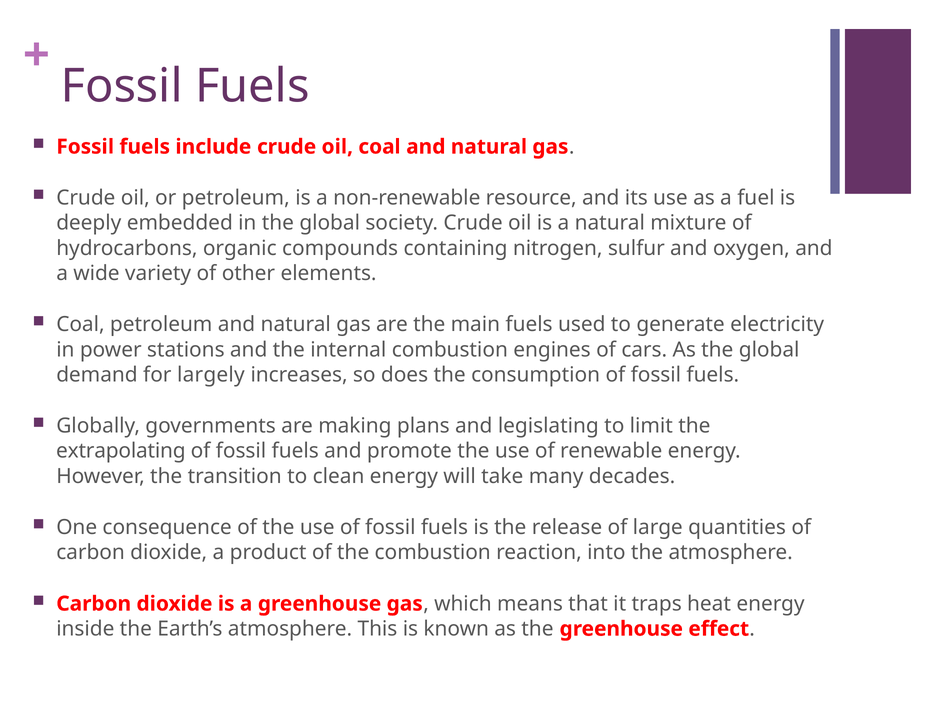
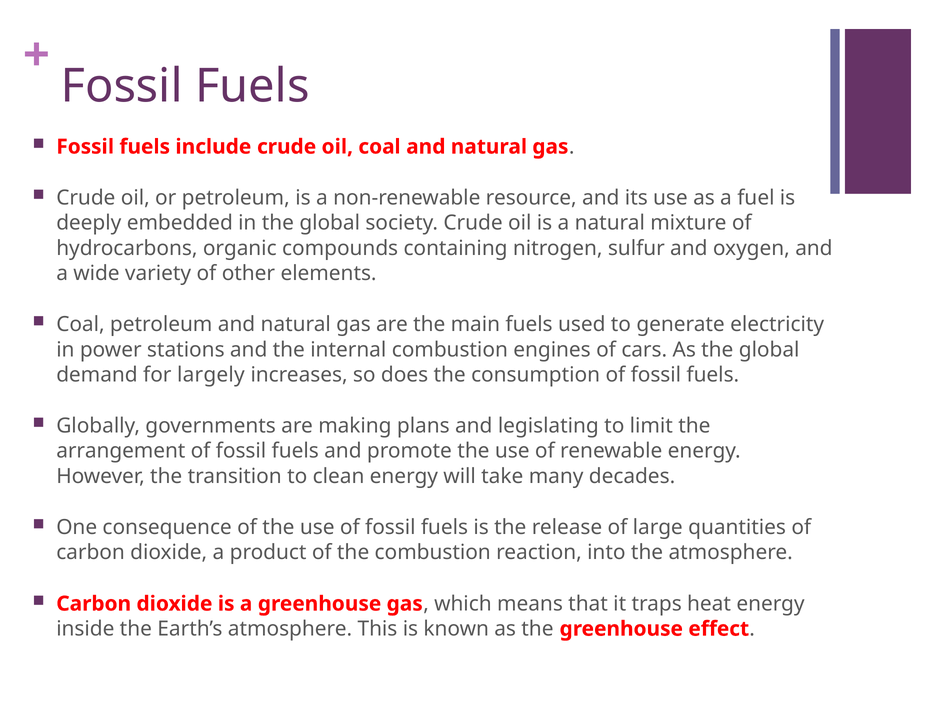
extrapolating: extrapolating -> arrangement (121, 451)
